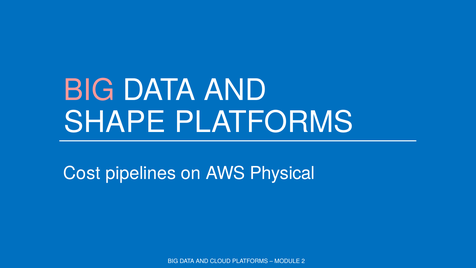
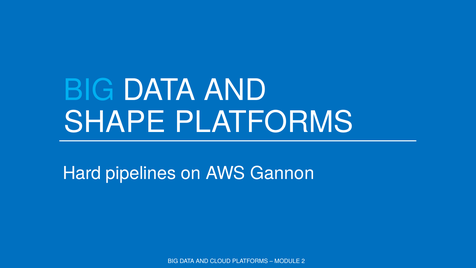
BIG colour: pink -> light blue (89, 90)
Cost: Cost -> Hard (82, 173)
Physical: Physical -> Gannon (282, 173)
